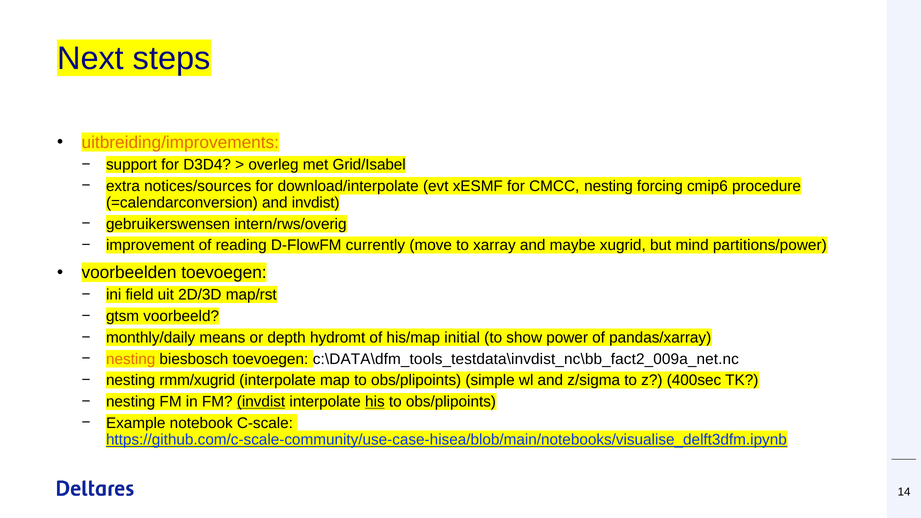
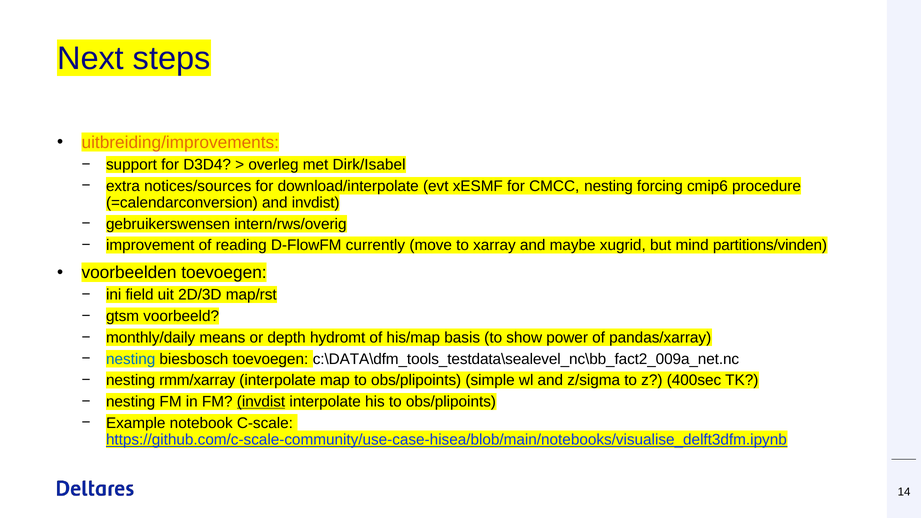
Grid/Isabel: Grid/Isabel -> Dirk/Isabel (369, 165)
partitions/power: partitions/power -> partitions/vinden (770, 245)
initial: initial -> basis (462, 338)
nesting colour: orange -> blue (131, 359)
c:\DATA\dfm_tools_testdata\invdist_nc\bb_fact2_009a_net.nc: c:\DATA\dfm_tools_testdata\invdist_nc\bb_fact2_009a_net.nc -> c:\DATA\dfm_tools_testdata\sealevel_nc\bb_fact2_009a_net.nc (526, 359)
rmm/xugrid: rmm/xugrid -> rmm/xarray (197, 380)
his underline: present -> none (375, 402)
